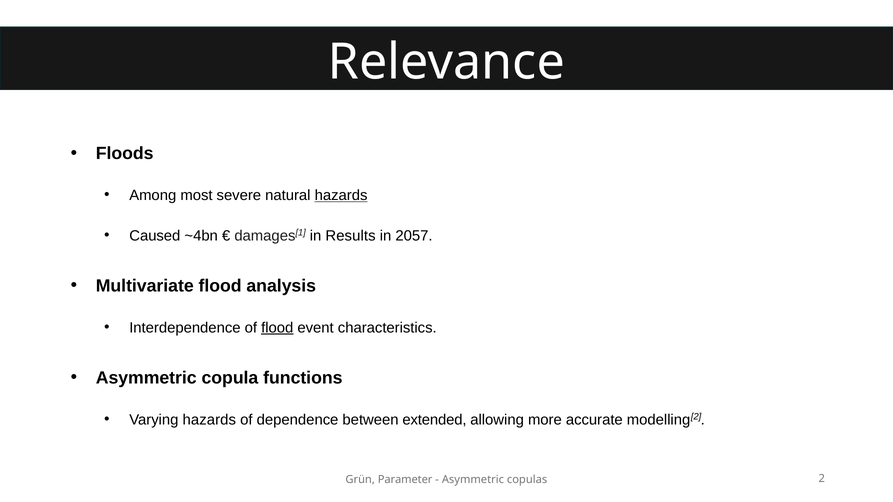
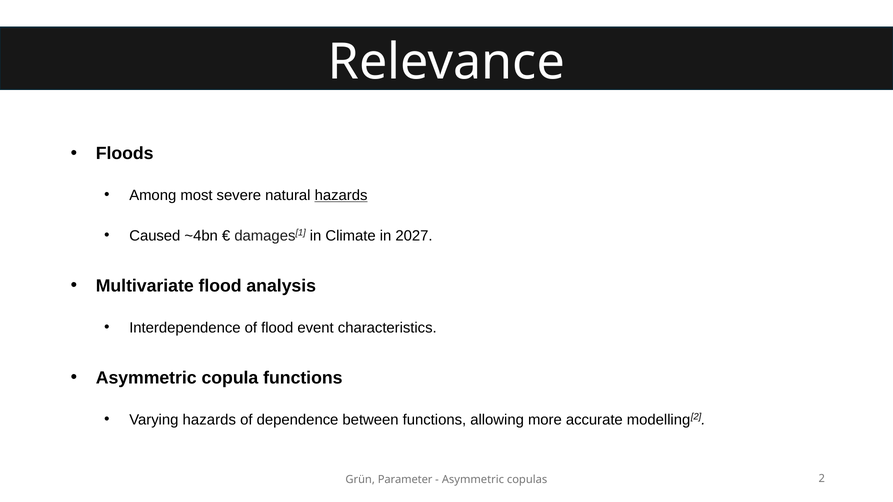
Results: Results -> Climate (351, 236)
2057: 2057 -> 2027 (414, 236)
flood underline: present -> none (277, 328)
between extended: extended -> functions (434, 420)
